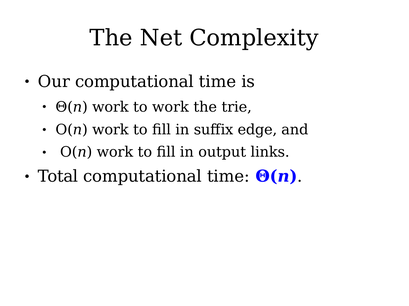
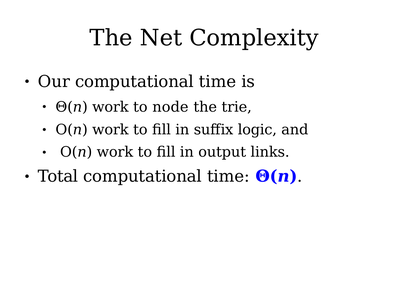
to work: work -> node (170, 107)
edge: edge -> logic (257, 130)
